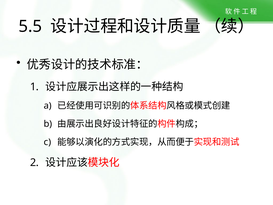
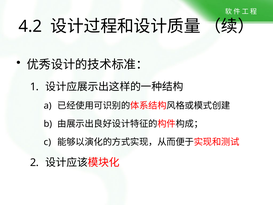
5.5: 5.5 -> 4.2 (30, 26)
